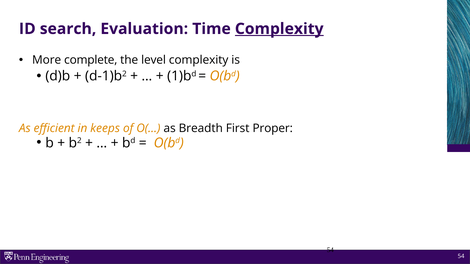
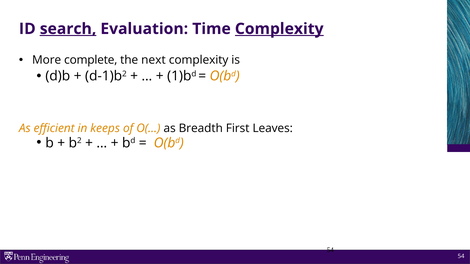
search underline: none -> present (68, 29)
level: level -> next (153, 60)
Proper: Proper -> Leaves (273, 128)
